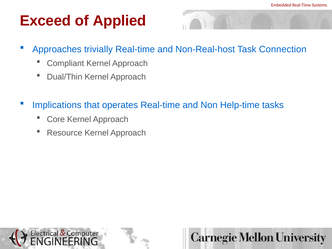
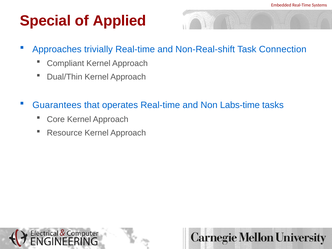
Exceed: Exceed -> Special (45, 21)
Non-Real-host: Non-Real-host -> Non-Real-shift (205, 49)
Implications: Implications -> Guarantees (57, 105)
Help-time: Help-time -> Labs-time (240, 105)
